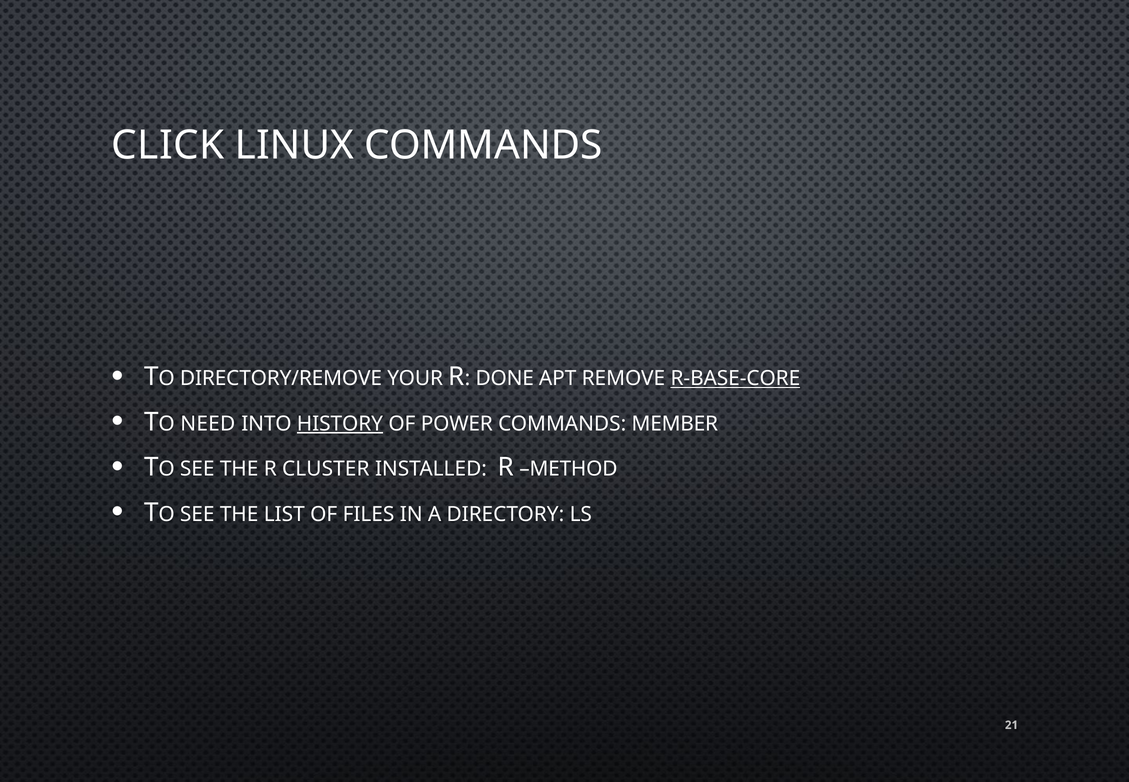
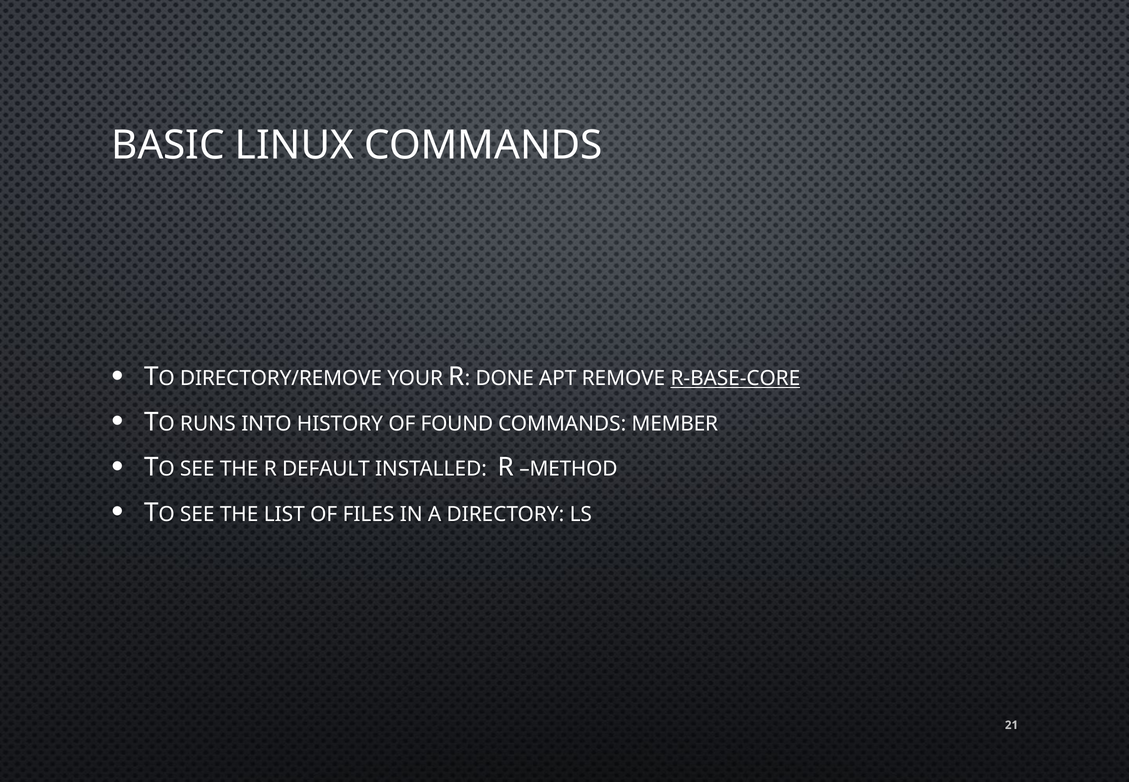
CLICK: CLICK -> BASIC (168, 146)
NEED: NEED -> RUNS (208, 424)
HISTORY underline: present -> none (340, 424)
POWER: POWER -> FOUND (457, 424)
CLUSTER: CLUSTER -> DEFAULT (326, 469)
